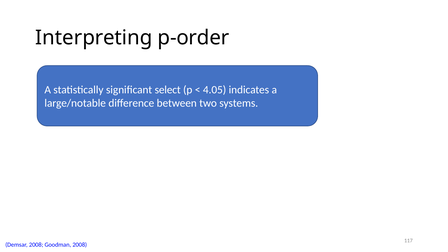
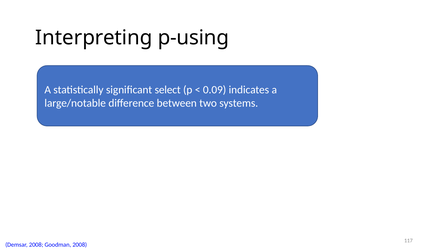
p-order: p-order -> p-using (193, 38)
4.05: 4.05 -> 0.09 (215, 90)
